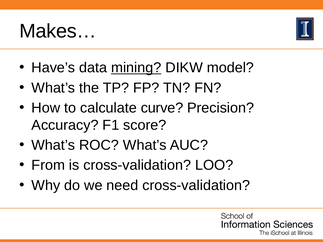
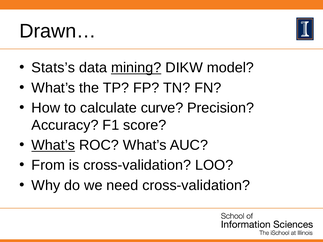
Makes…: Makes… -> Drawn… (58, 31)
Have’s: Have’s -> Stats’s (53, 68)
What’s underline: none -> present (53, 145)
